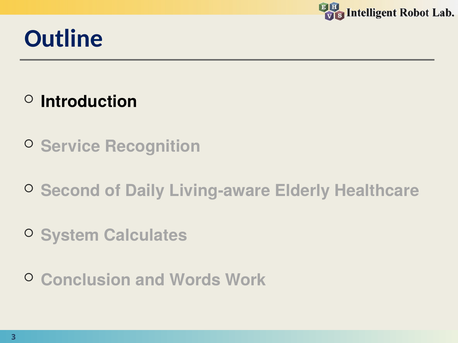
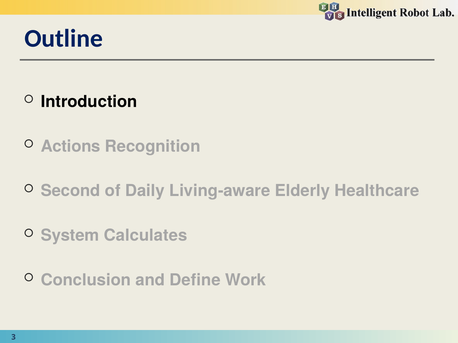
Service: Service -> Actions (71, 147)
Words: Words -> Define (195, 280)
